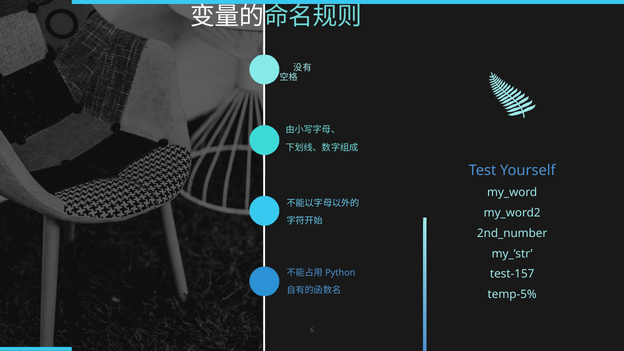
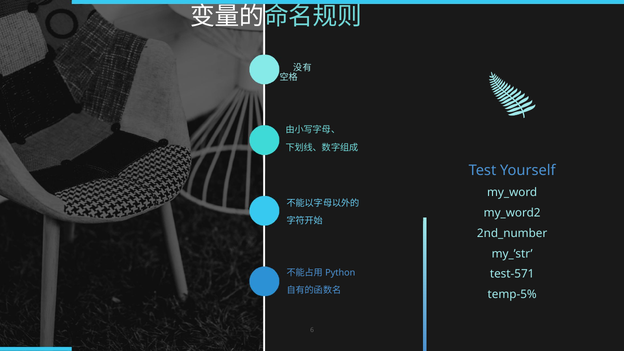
test-157: test-157 -> test-571 (512, 274)
